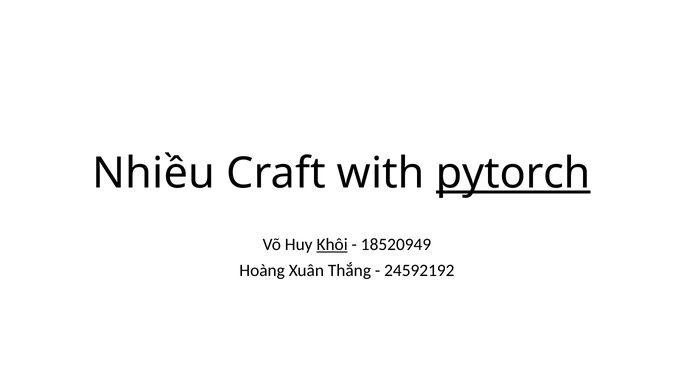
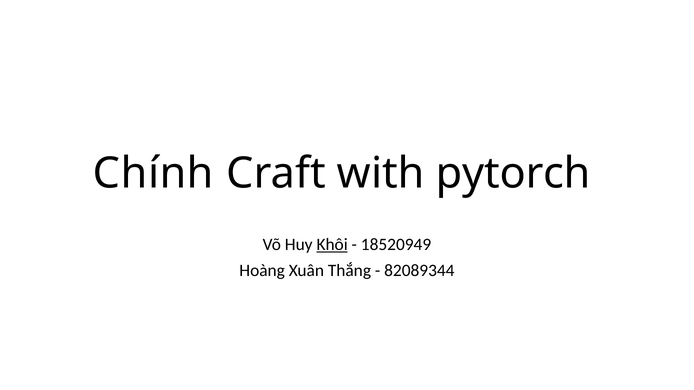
Nhiều: Nhiều -> Chính (153, 173)
pytorch underline: present -> none (513, 173)
24592192: 24592192 -> 82089344 (419, 271)
